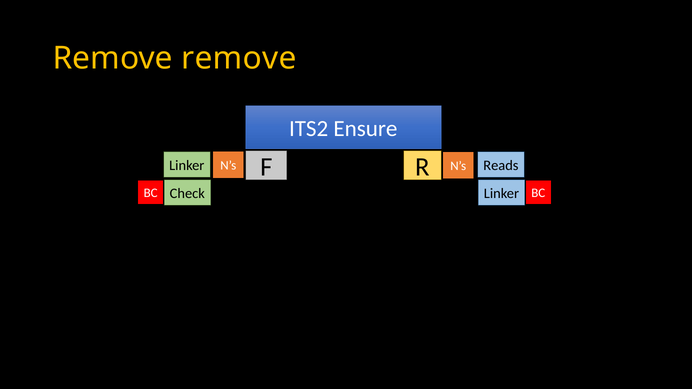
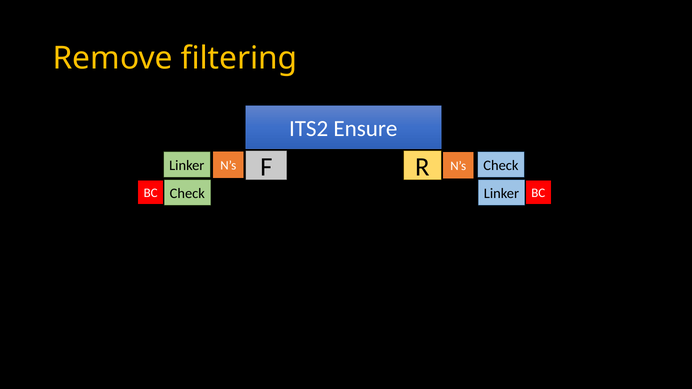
Remove remove: remove -> filtering (239, 58)
Linker Reads: Reads -> Check (501, 165)
